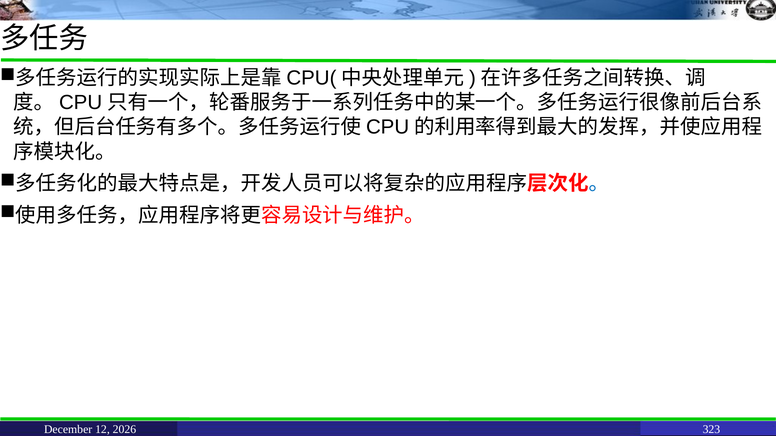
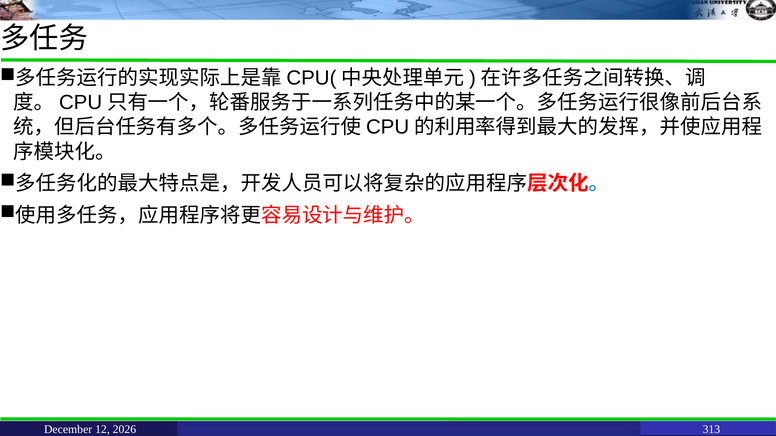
323: 323 -> 313 (711, 430)
